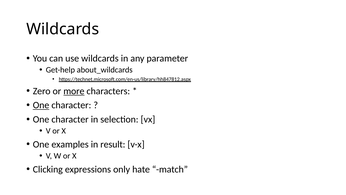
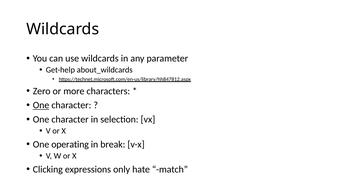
more underline: present -> none (74, 91)
examples: examples -> operating (70, 144)
result: result -> break (113, 144)
